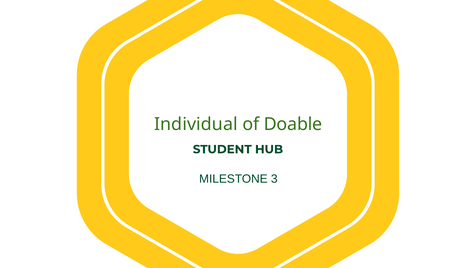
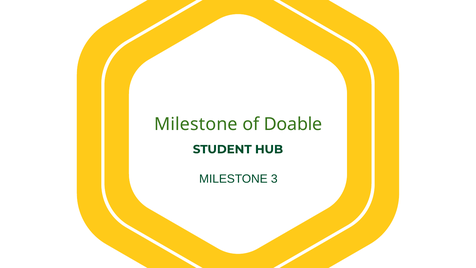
Individual: Individual -> Milestone (196, 124)
